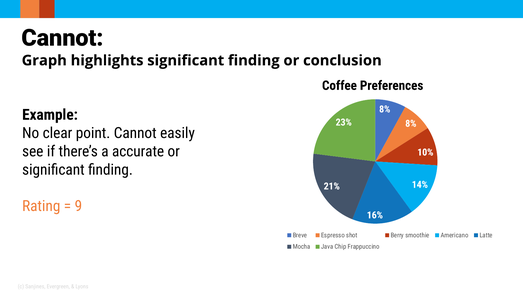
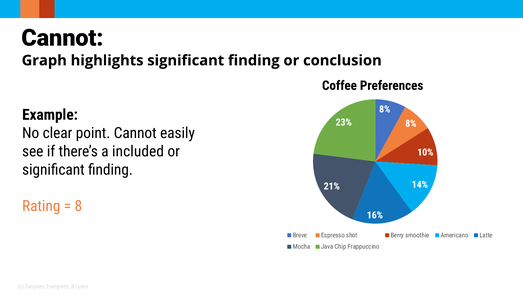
accurate: accurate -> included (138, 151)
9: 9 -> 8 (78, 206)
